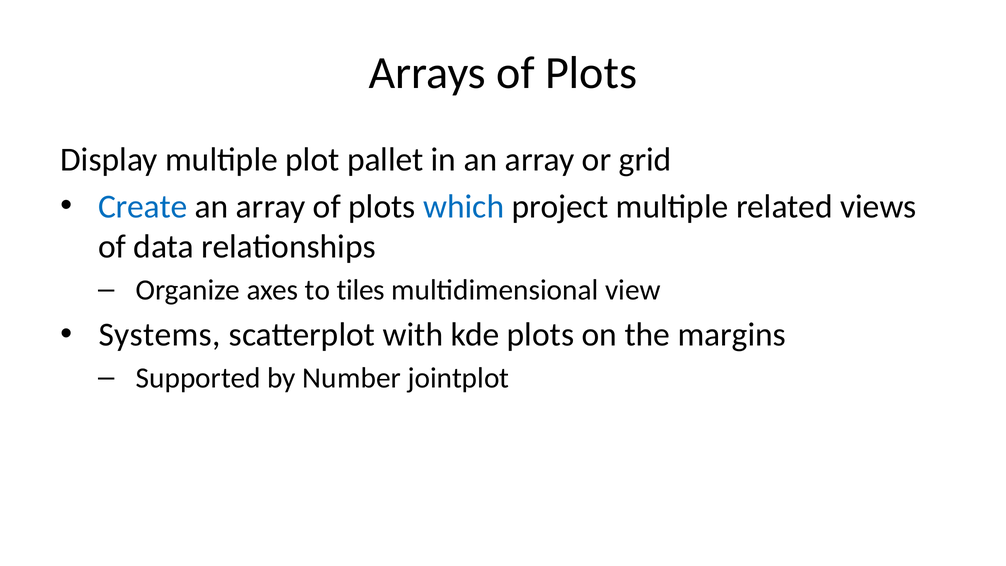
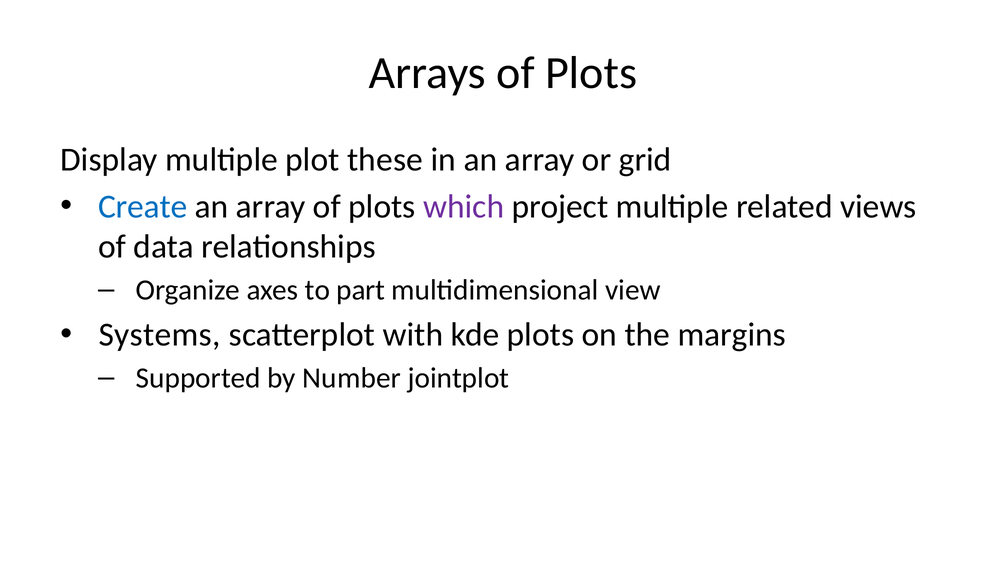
pallet: pallet -> these (385, 160)
which colour: blue -> purple (464, 206)
tiles: tiles -> part (361, 290)
